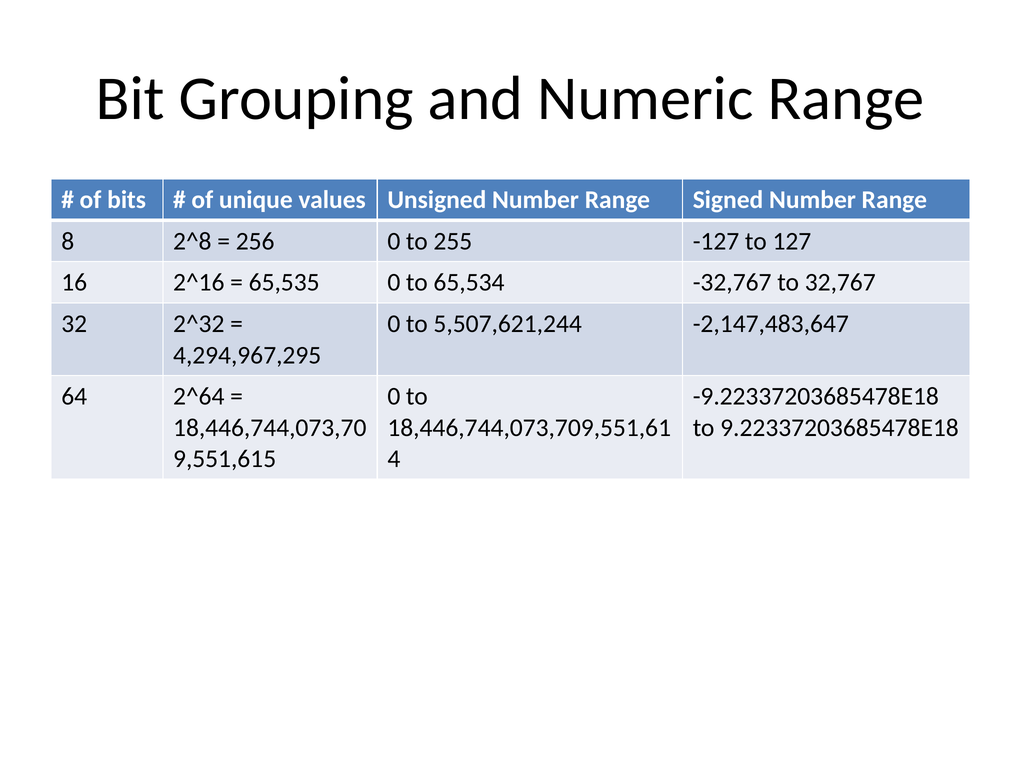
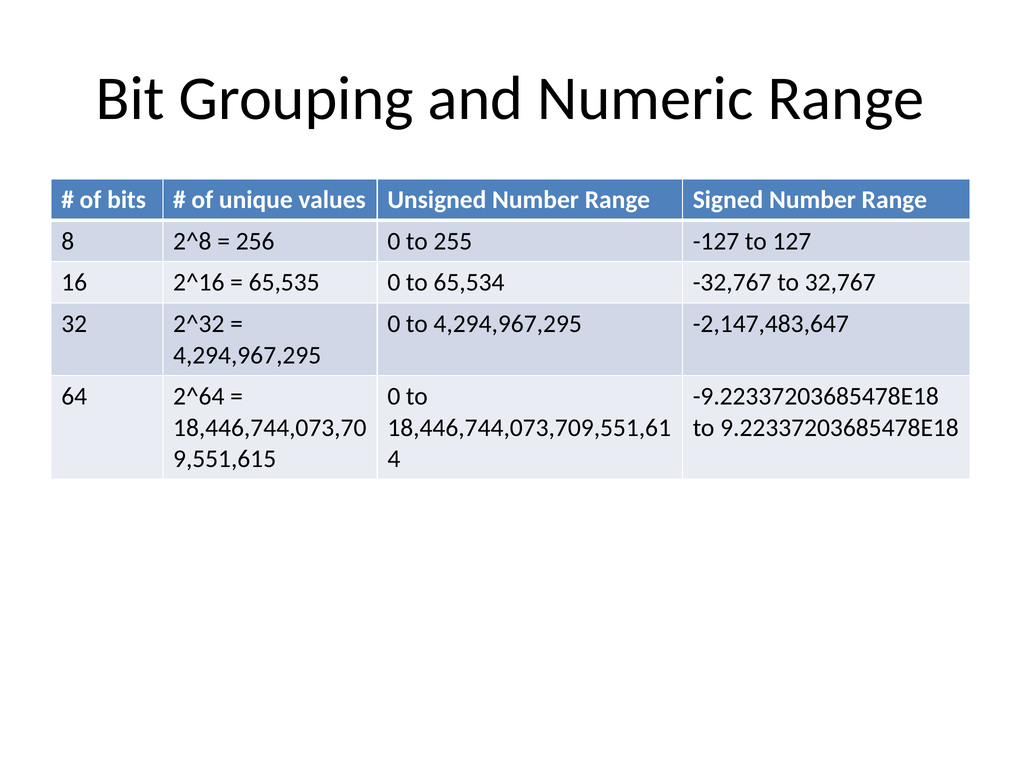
to 5,507,621,244: 5,507,621,244 -> 4,294,967,295 (508, 324)
